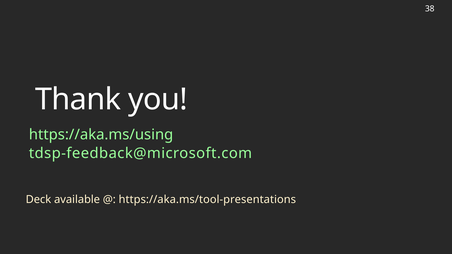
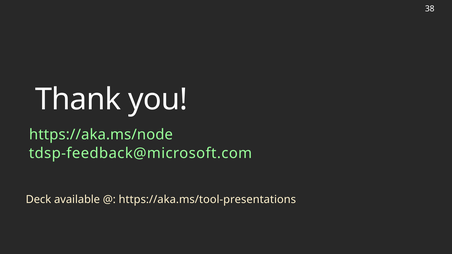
https://aka.ms/using: https://aka.ms/using -> https://aka.ms/node (101, 135)
